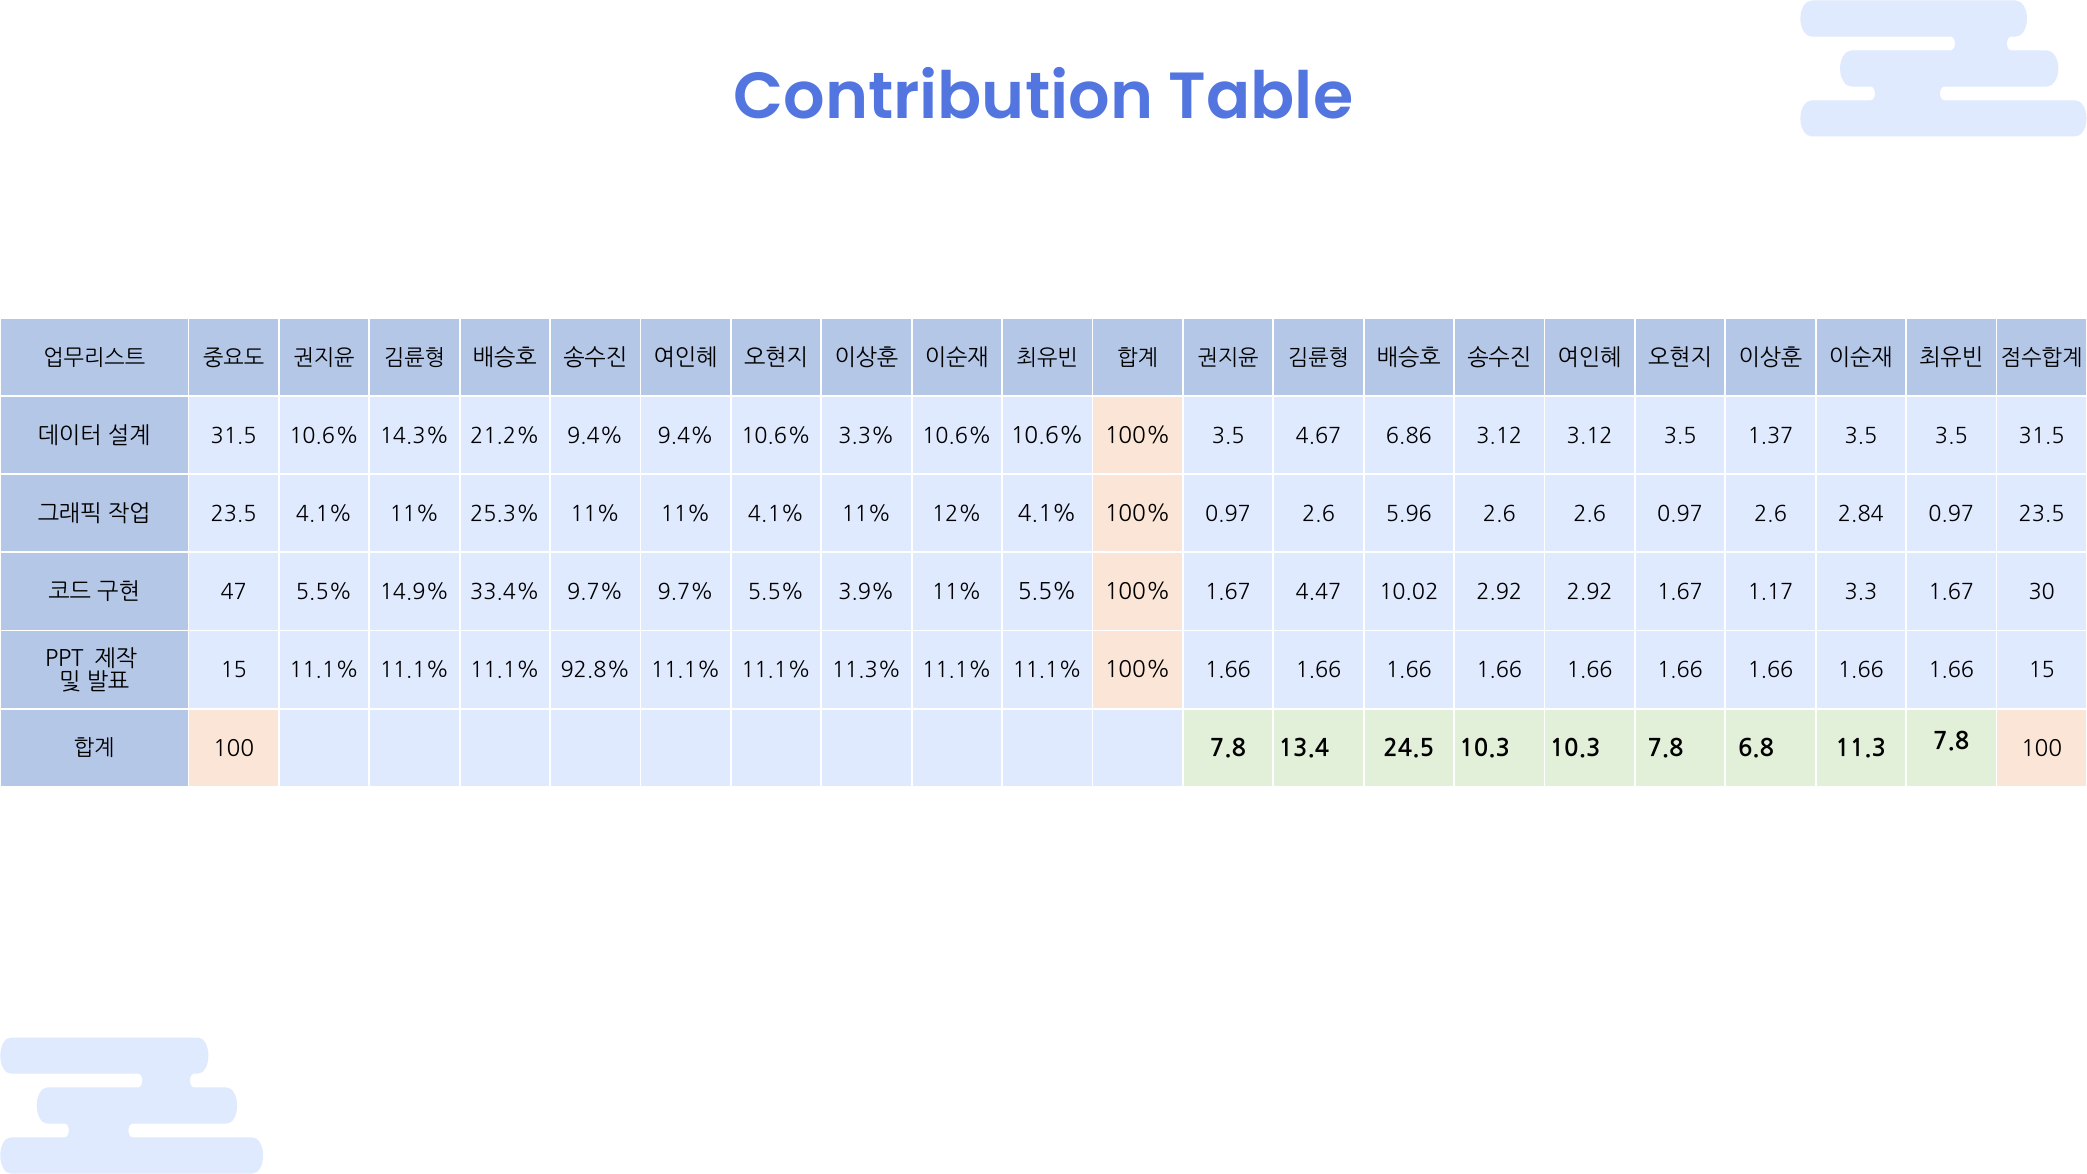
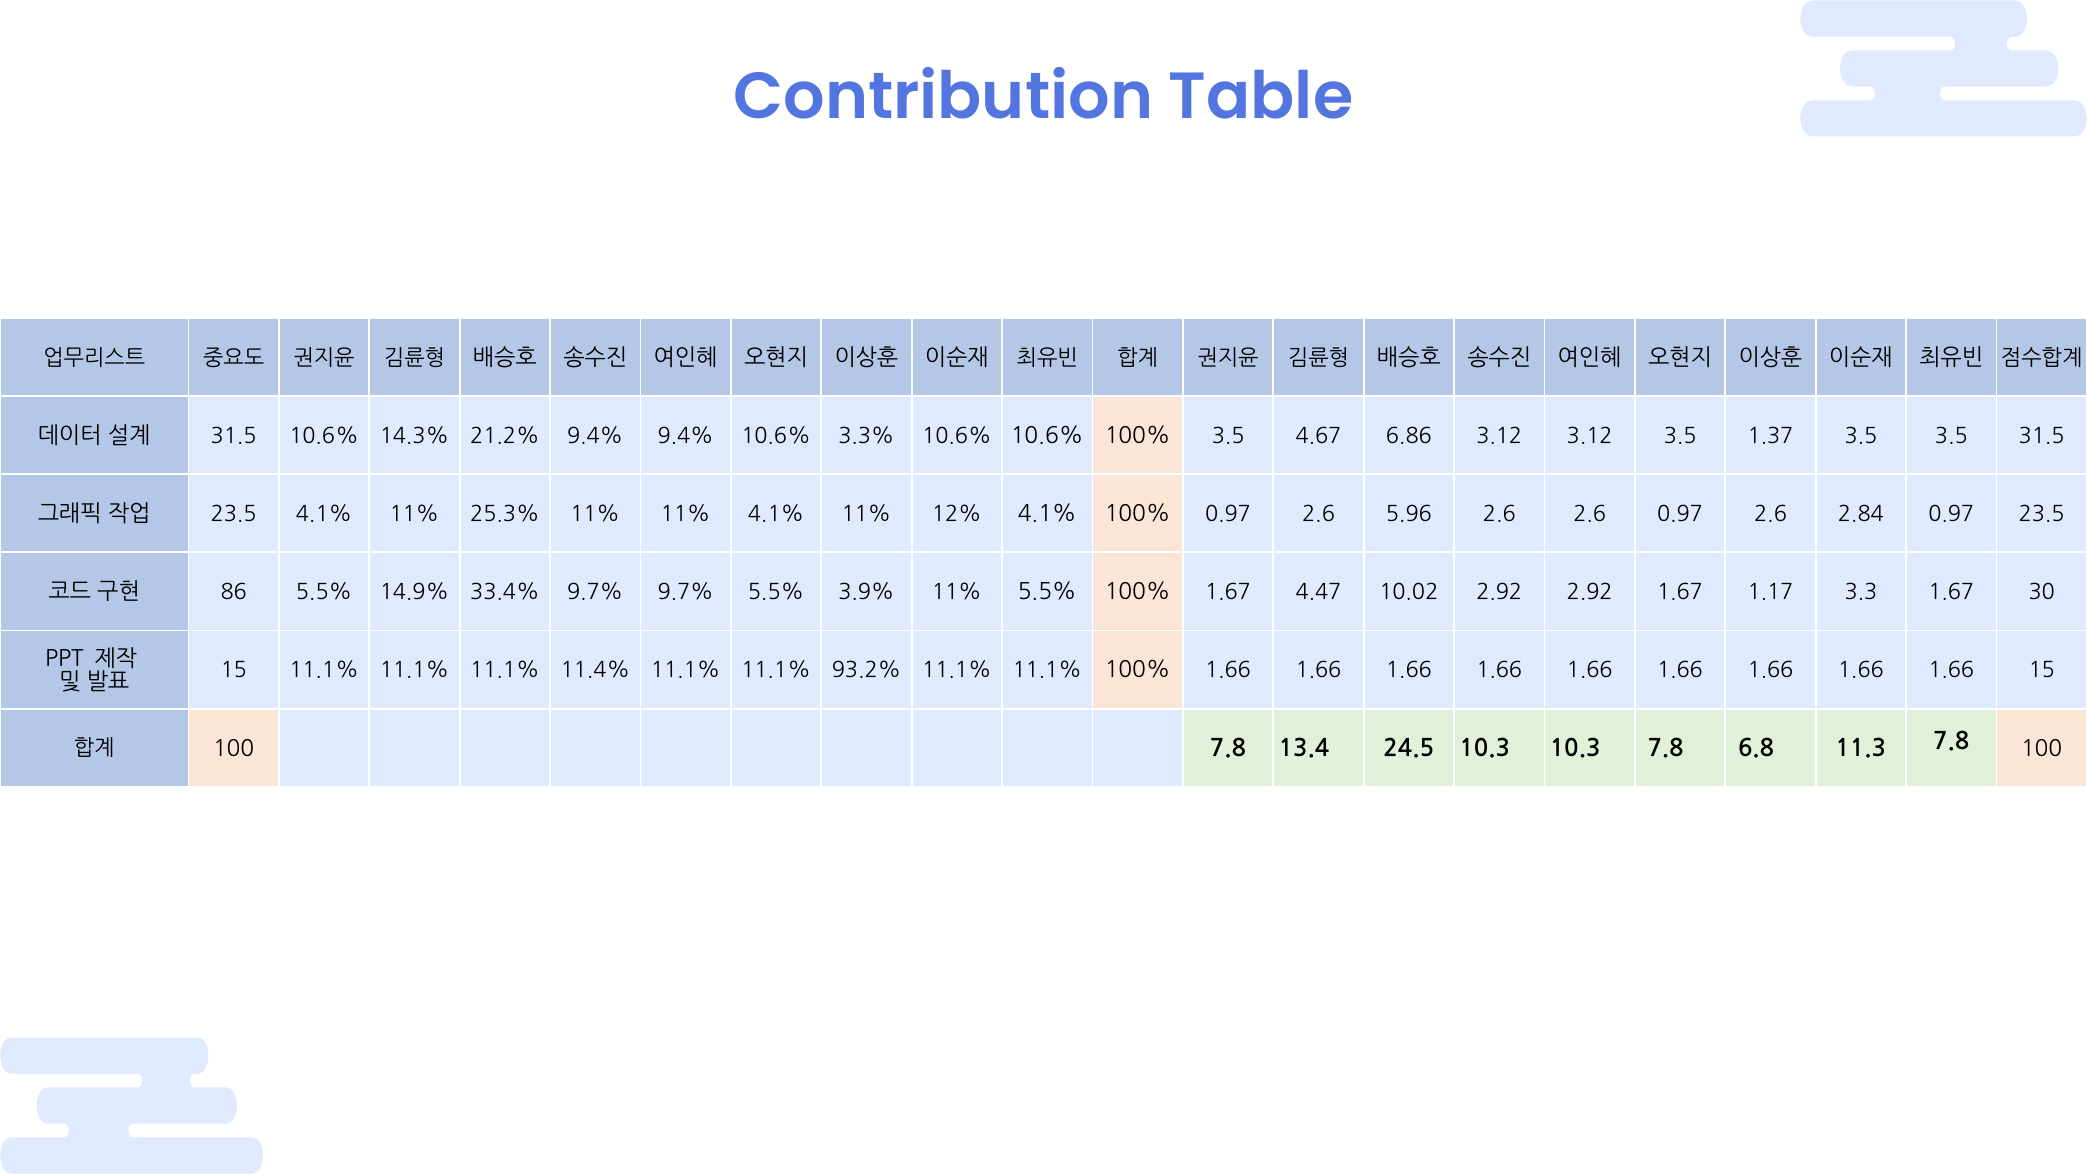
47: 47 -> 86 (234, 592)
92.8%: 92.8% -> 11.4% (595, 670)
11.3%: 11.3% -> 93.2% (867, 670)
